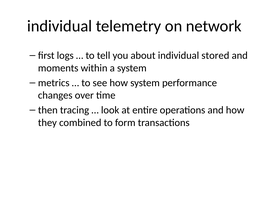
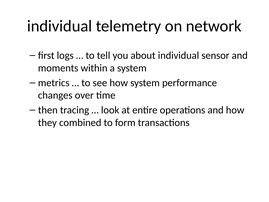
stored: stored -> sensor (215, 55)
